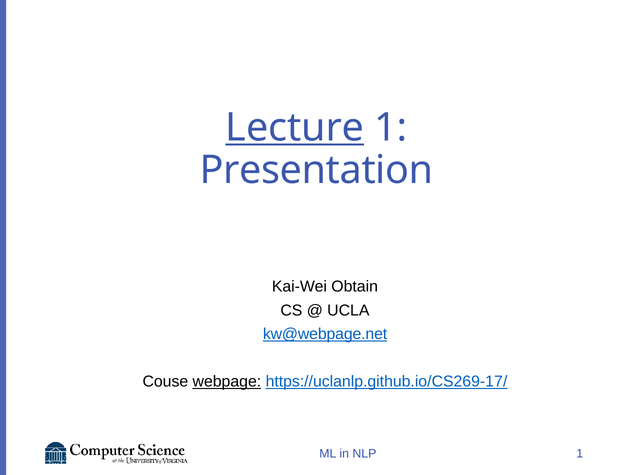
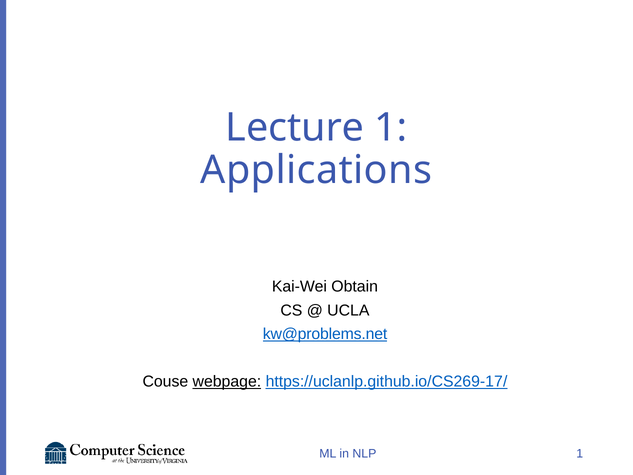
Lecture underline: present -> none (295, 127)
Presentation: Presentation -> Applications (316, 170)
kw@webpage.net: kw@webpage.net -> kw@problems.net (325, 334)
